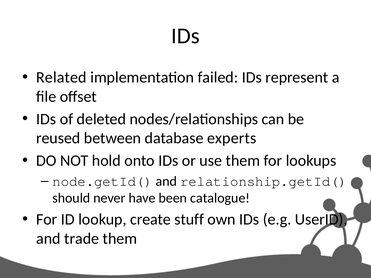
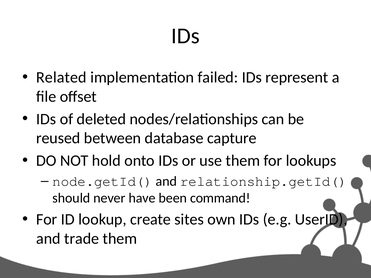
experts: experts -> capture (232, 138)
catalogue: catalogue -> command (220, 198)
stuff: stuff -> sites (189, 220)
